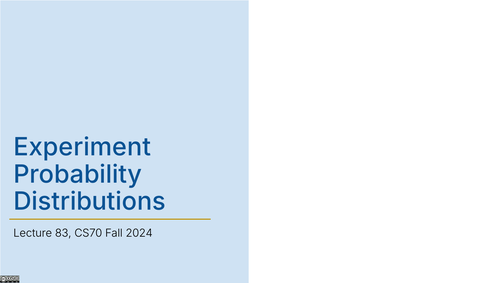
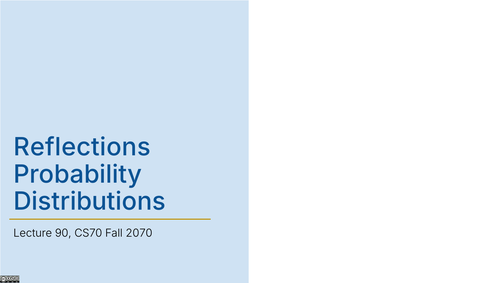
Experiment: Experiment -> Reflections (82, 147)
83: 83 -> 90 (63, 233)
2024: 2024 -> 2070 (139, 233)
